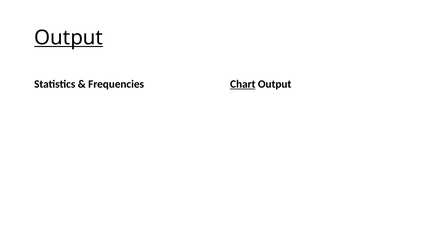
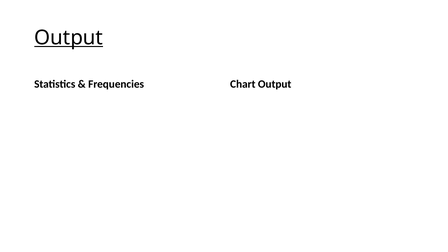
Chart underline: present -> none (243, 84)
